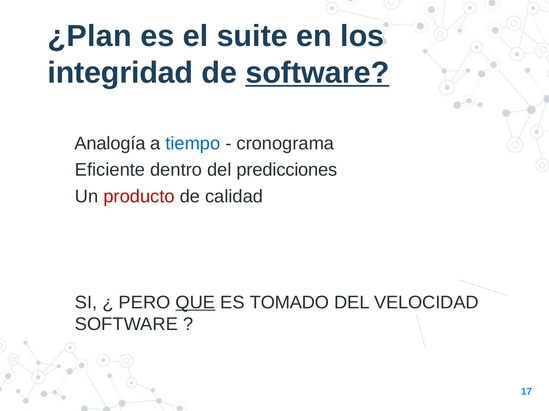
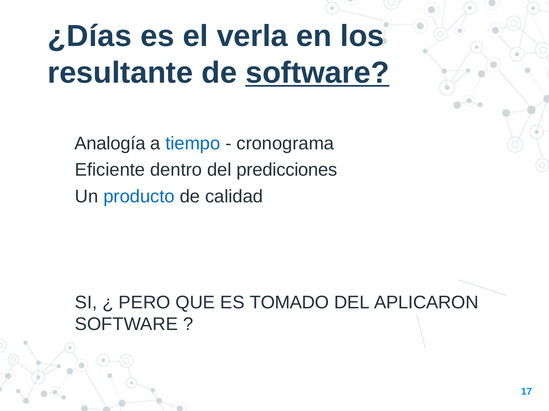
¿Plan: ¿Plan -> ¿Días (90, 36)
suite: suite -> verla (252, 36)
integridad: integridad -> resultante (120, 73)
producto colour: red -> blue (139, 197)
QUE underline: present -> none (195, 303)
VELOCIDAD: VELOCIDAD -> APLICARON (426, 303)
